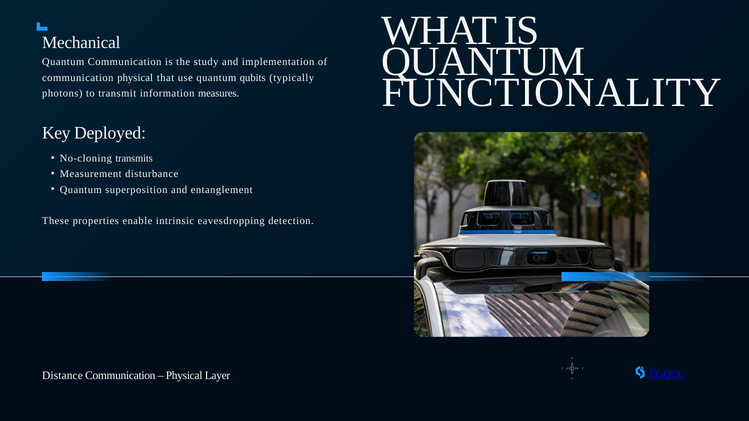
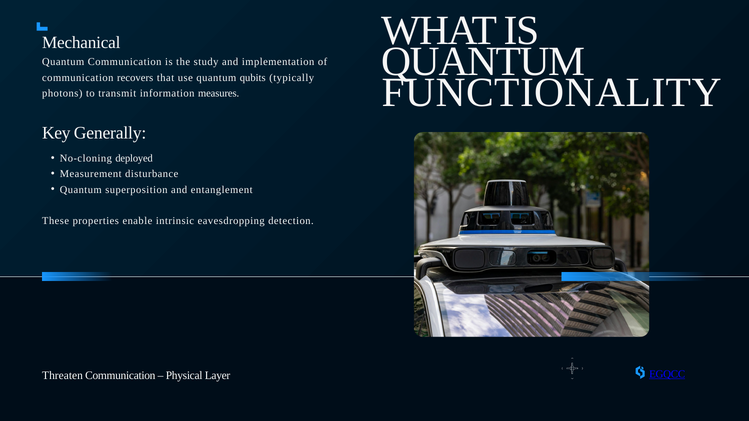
communication physical: physical -> recovers (135, 78)
Deployed: Deployed -> Generally (110, 133)
transmits: transmits -> deployed (134, 159)
Distance: Distance -> Threaten (63, 376)
